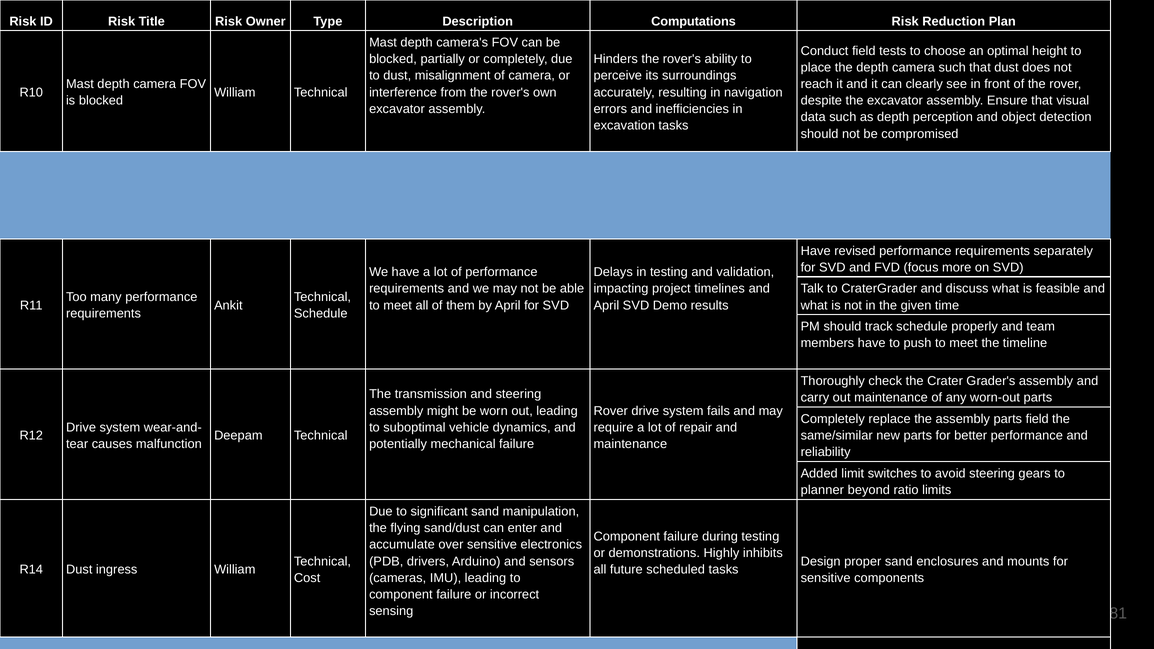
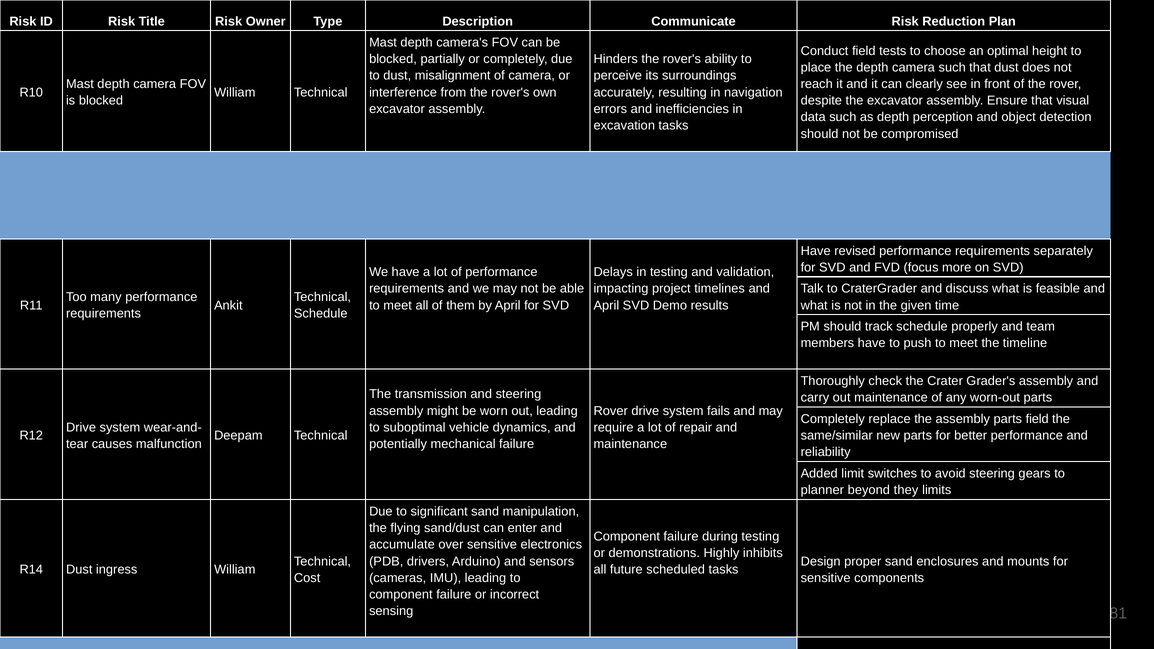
Computations: Computations -> Communicate (694, 21)
ratio: ratio -> they (906, 490)
